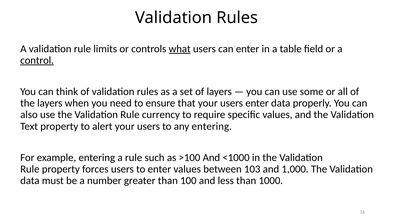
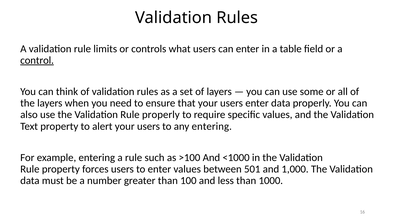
what underline: present -> none (180, 49)
Rule currency: currency -> properly (161, 115)
103: 103 -> 501 (252, 169)
